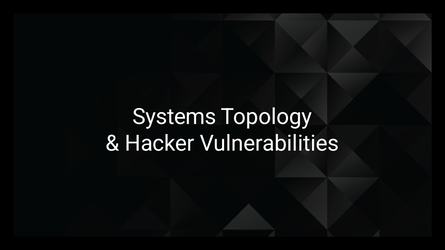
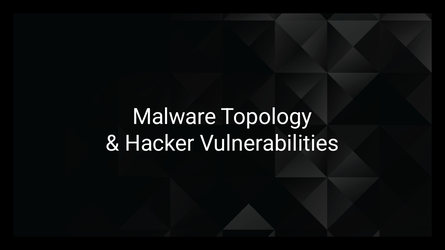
Systems: Systems -> Malware (174, 117)
